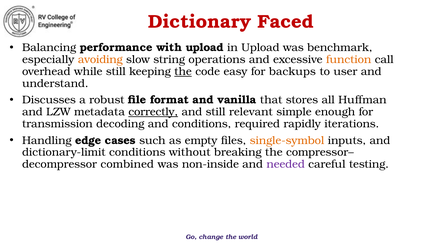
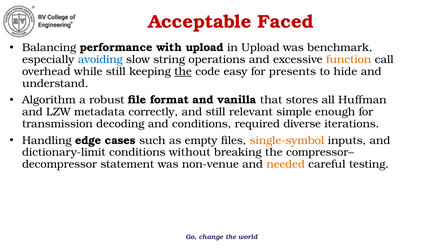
Dictionary: Dictionary -> Acceptable (200, 22)
avoiding colour: orange -> blue (100, 60)
backups: backups -> presents (292, 71)
user: user -> hide (345, 71)
Discusses: Discusses -> Algorithm (49, 100)
correctly underline: present -> none (153, 112)
rapidly: rapidly -> diverse (302, 124)
combined: combined -> statement (127, 164)
non-inside: non-inside -> non-venue (210, 164)
needed colour: purple -> orange (286, 164)
